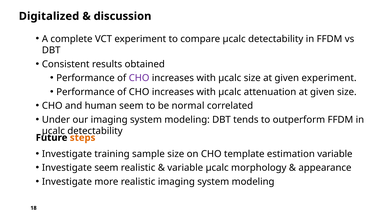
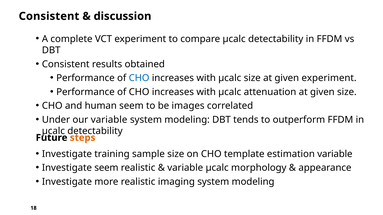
Digitalized: Digitalized -> Consistent (49, 16)
CHO colour: purple -> blue (139, 78)
normal: normal -> images (188, 106)
our imaging: imaging -> variable (109, 120)
